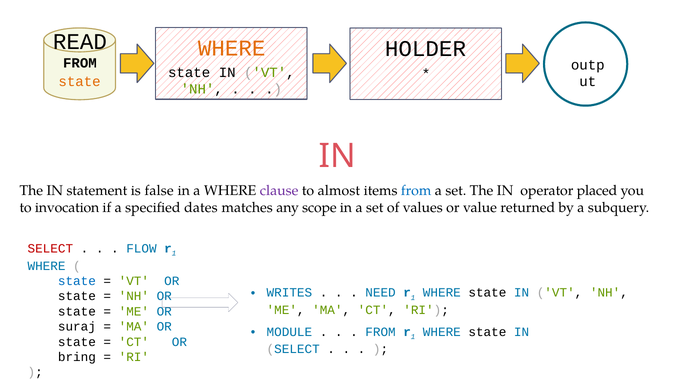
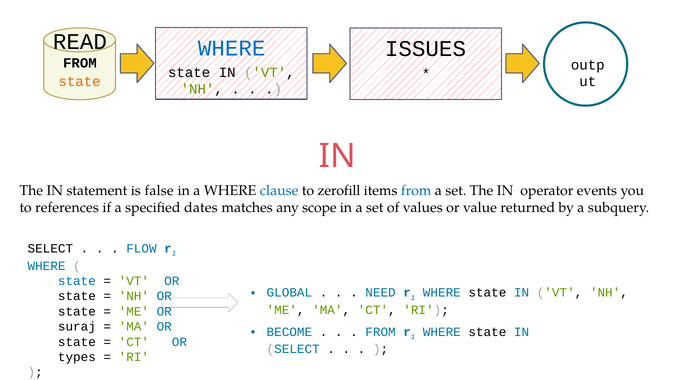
WHERE colour: orange -> blue (232, 49)
HOLDER: HOLDER -> ISSUES (425, 49)
clause colour: purple -> blue (279, 191)
almost: almost -> zerofill (339, 191)
placed: placed -> events (597, 191)
invocation: invocation -> references (67, 208)
SELECT colour: red -> black (50, 248)
WRITES: WRITES -> GLOBAL (289, 292)
MODULE: MODULE -> BECOME (289, 332)
bring: bring -> types (77, 357)
